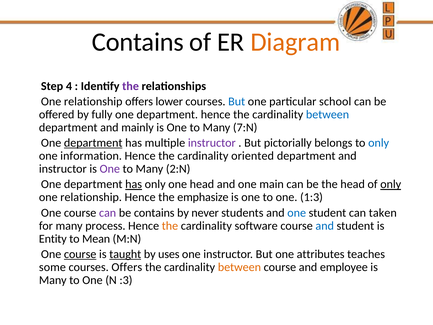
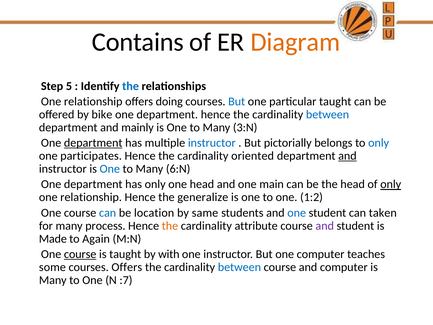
4: 4 -> 5 (69, 86)
the colour: purple -> blue (131, 86)
lower: lower -> doing (169, 101)
particular school: school -> taught (335, 101)
fully: fully -> bike (102, 114)
7:N: 7:N -> 3:N (245, 127)
instructor colour: purple -> blue (212, 143)
information: information -> participates (91, 156)
and underline: none -> present (347, 156)
One colour: purple -> blue (110, 169)
2:N: 2:N -> 6:N (178, 169)
has underline: present -> none (134, 184)
emphasize: emphasize -> generalize (203, 197)
1:3: 1:3 -> 1:2 (311, 197)
can colour: purple -> blue (108, 213)
be contains: contains -> location (154, 213)
never: never -> same (205, 213)
software: software -> attribute (256, 226)
and colour: blue -> purple (325, 226)
Entity: Entity -> Made (53, 239)
Mean: Mean -> Again (96, 239)
taught underline: present -> none (125, 254)
uses: uses -> with (169, 254)
one attributes: attributes -> computer (321, 254)
between colour: orange -> blue (239, 267)
and employee: employee -> computer (344, 267)
:3: :3 -> :7 (126, 280)
